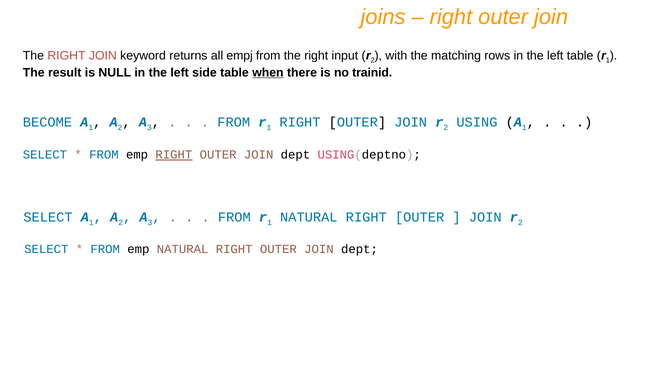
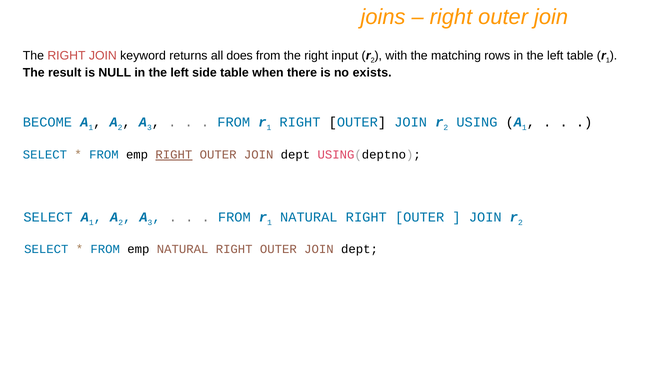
empj: empj -> does (240, 56)
when underline: present -> none (268, 72)
trainid: trainid -> exists (372, 72)
